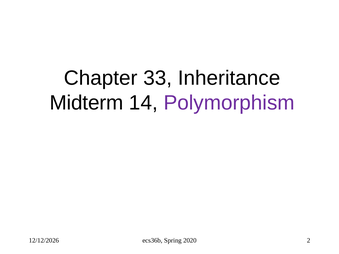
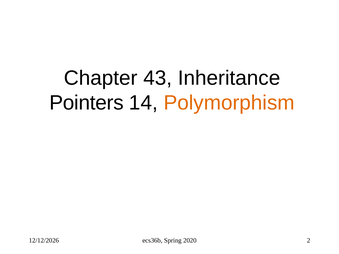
33: 33 -> 43 (158, 78)
Midterm: Midterm -> Pointers (87, 103)
Polymorphism colour: purple -> orange (229, 103)
